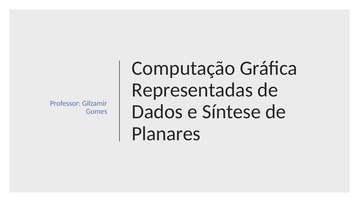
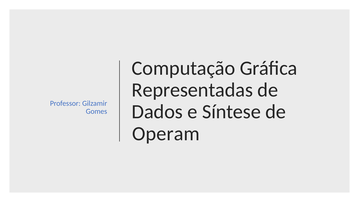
Planares: Planares -> Operam (166, 134)
